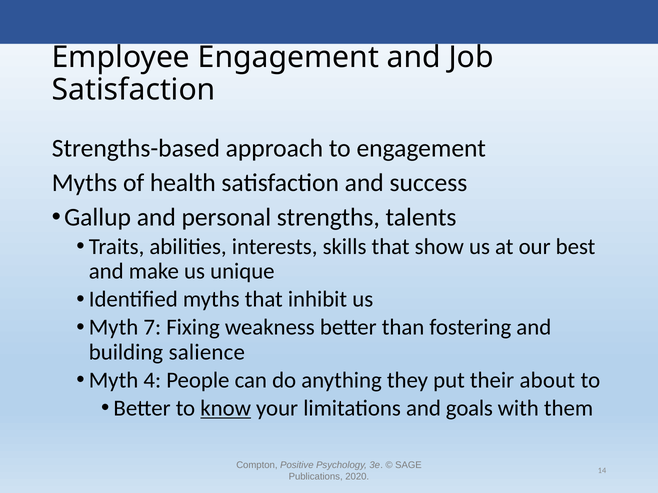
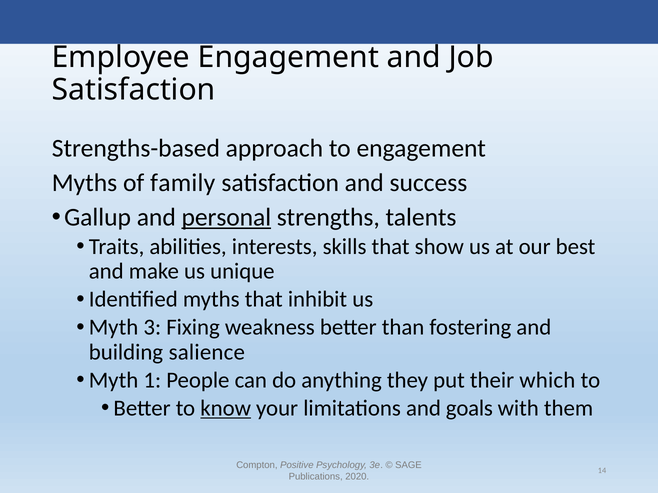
health: health -> family (183, 183)
personal underline: none -> present (226, 217)
7: 7 -> 3 (152, 328)
4: 4 -> 1 (152, 380)
about: about -> which (547, 380)
